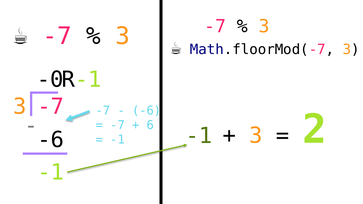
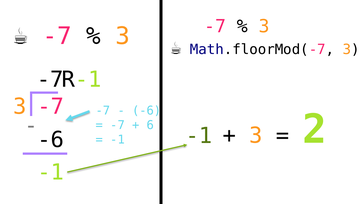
-0: -0 -> -7 (50, 80)
